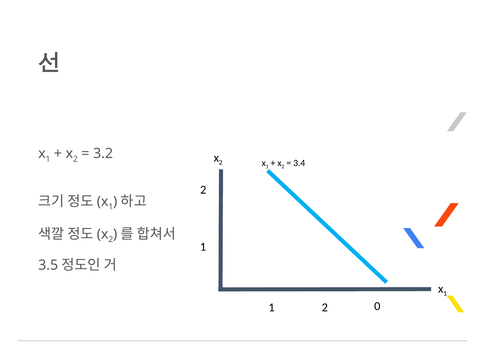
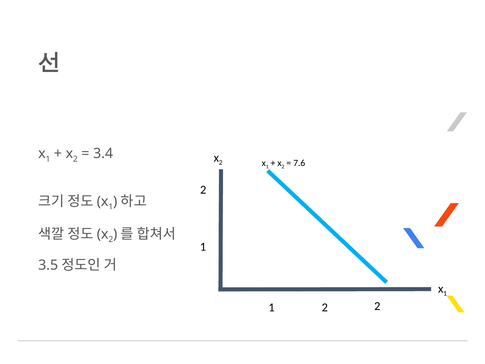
3.2: 3.2 -> 3.4 (103, 153)
3.4: 3.4 -> 7.6 (299, 163)
2 0: 0 -> 2 (377, 306)
